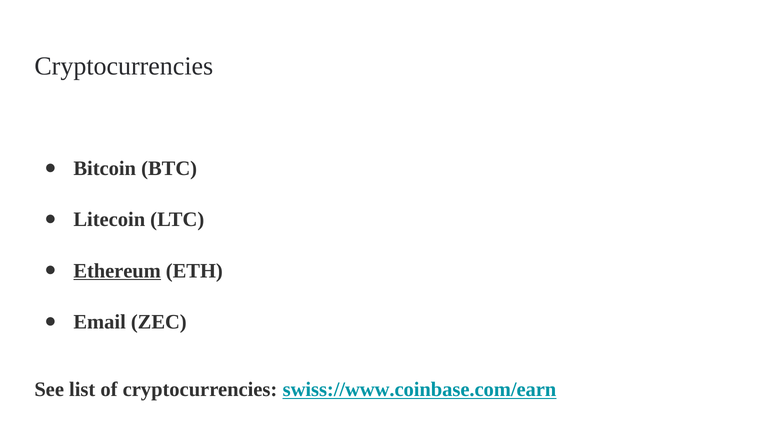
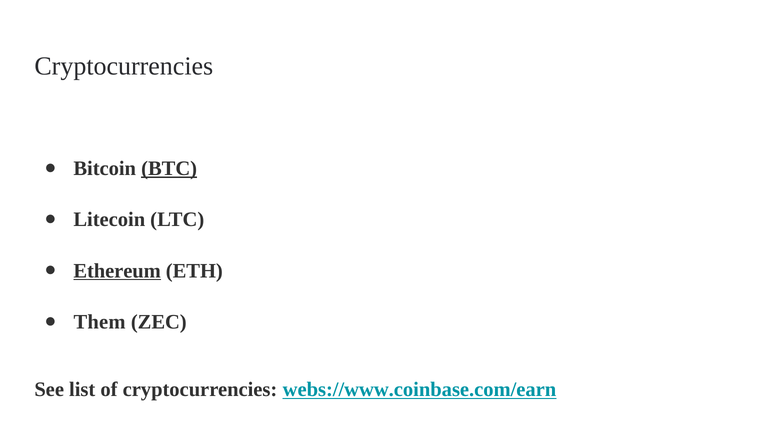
BTC underline: none -> present (169, 168)
Email: Email -> Them (100, 322)
swiss://www.coinbase.com/earn: swiss://www.coinbase.com/earn -> webs://www.coinbase.com/earn (419, 389)
